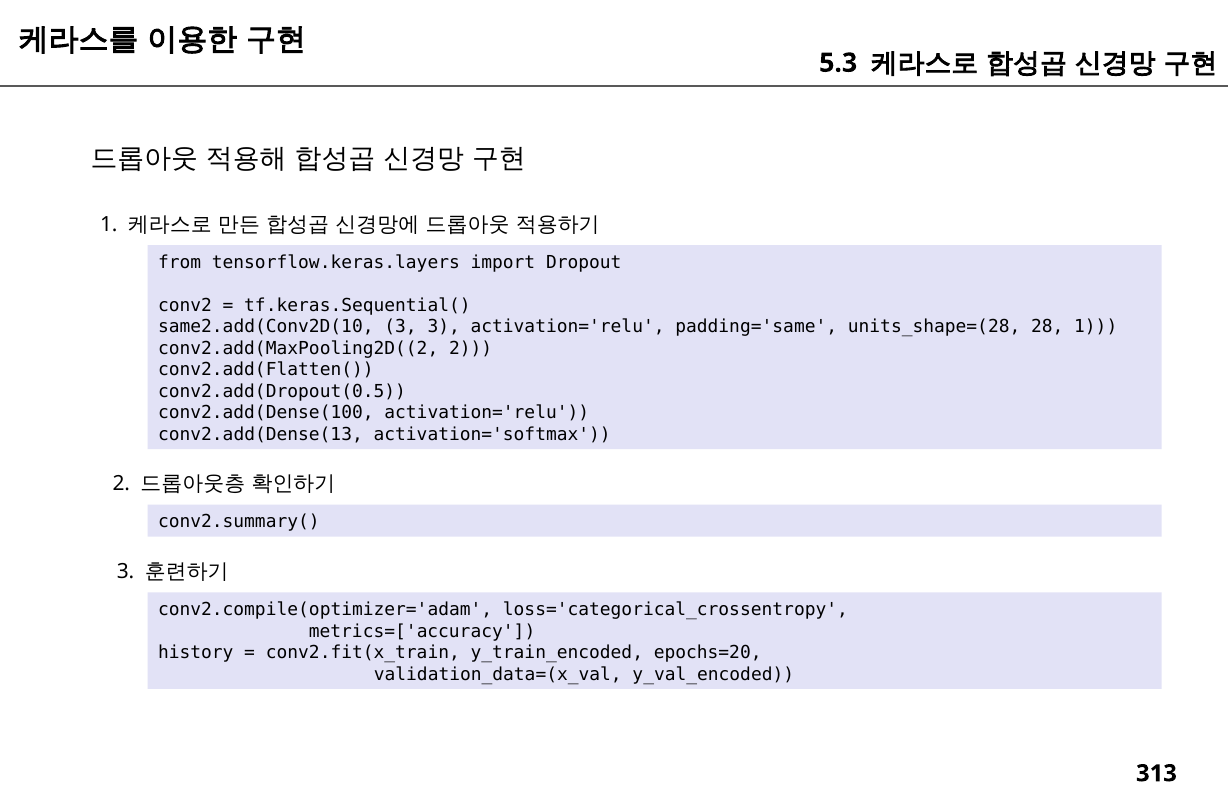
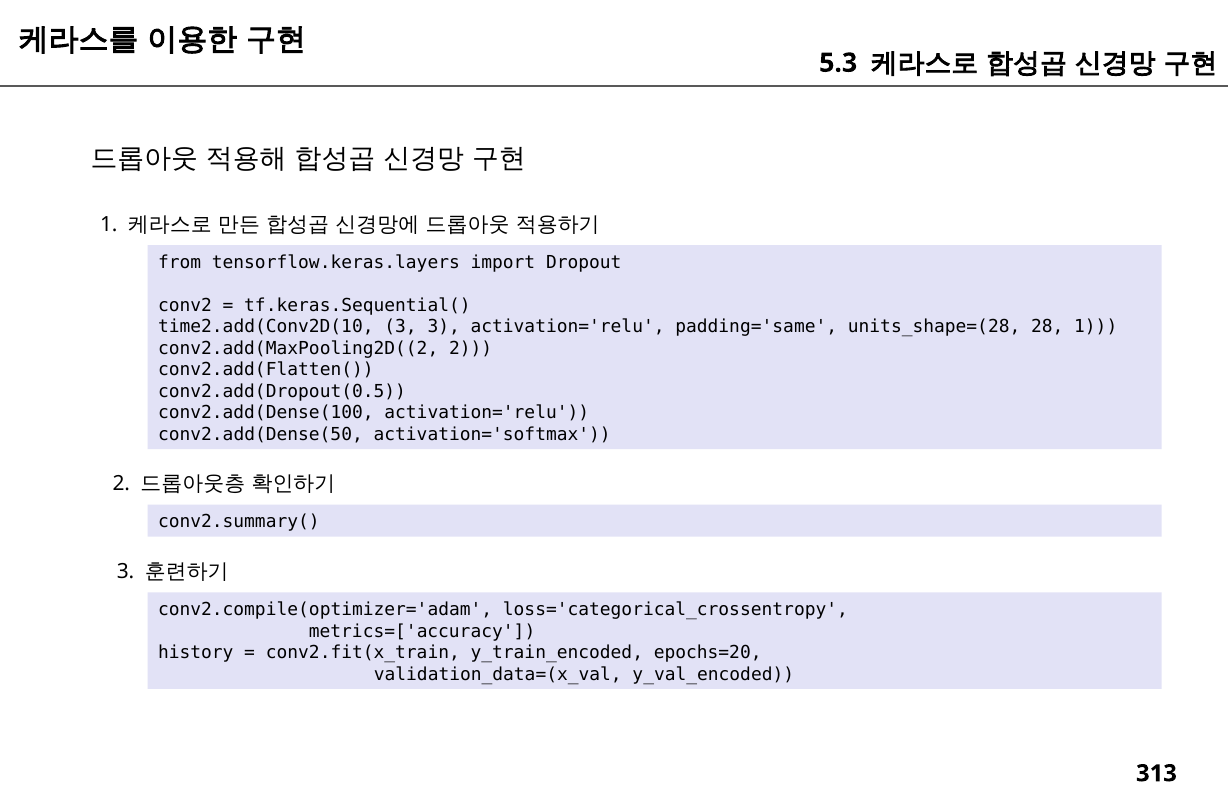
same2.add(Conv2D(10: same2.add(Conv2D(10 -> time2.add(Conv2D(10 (266, 327)
conv2.add(Dense(13: conv2.add(Dense(13 -> conv2.add(Dense(50 (260, 435)
